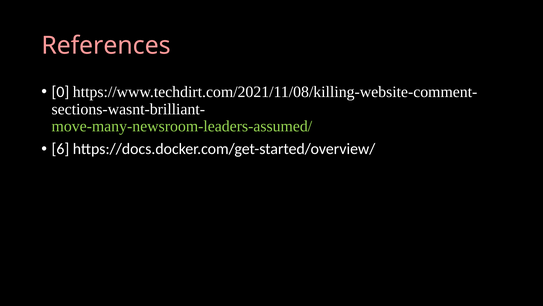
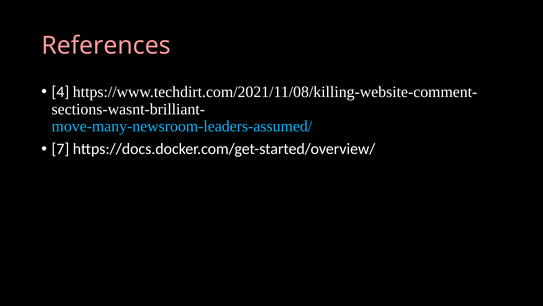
0: 0 -> 4 (60, 92)
move-many-newsroom-leaders-assumed/ colour: light green -> light blue (182, 126)
6: 6 -> 7 (60, 149)
